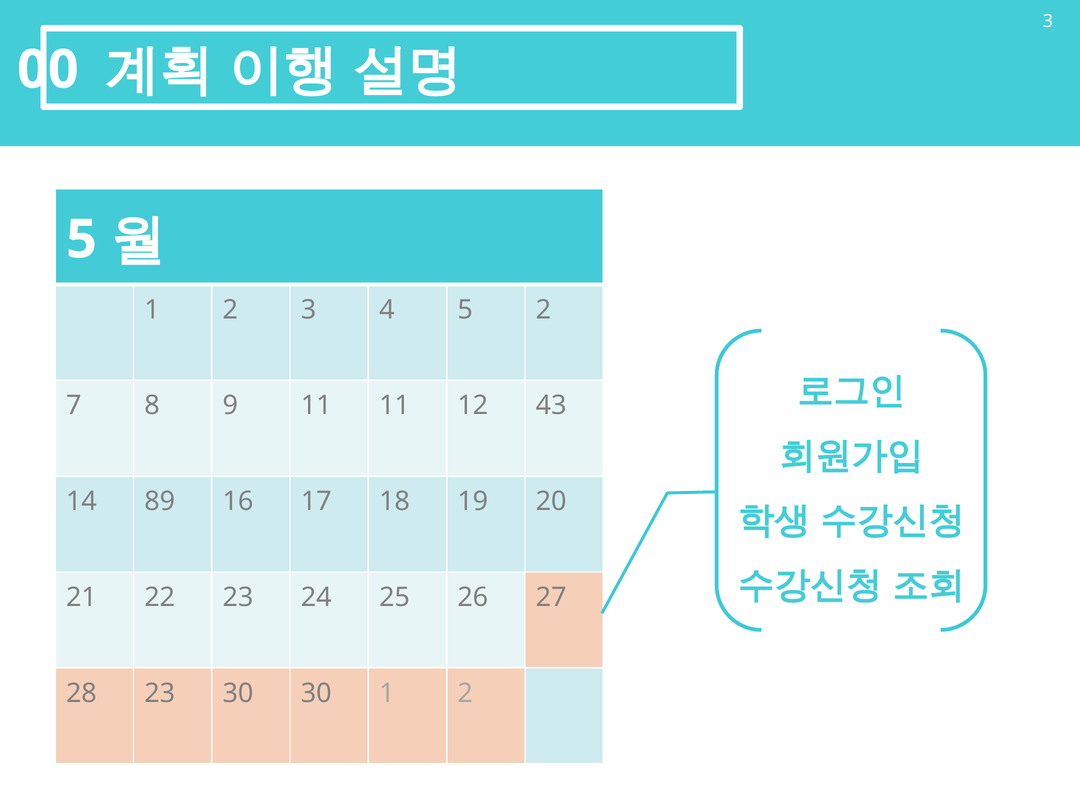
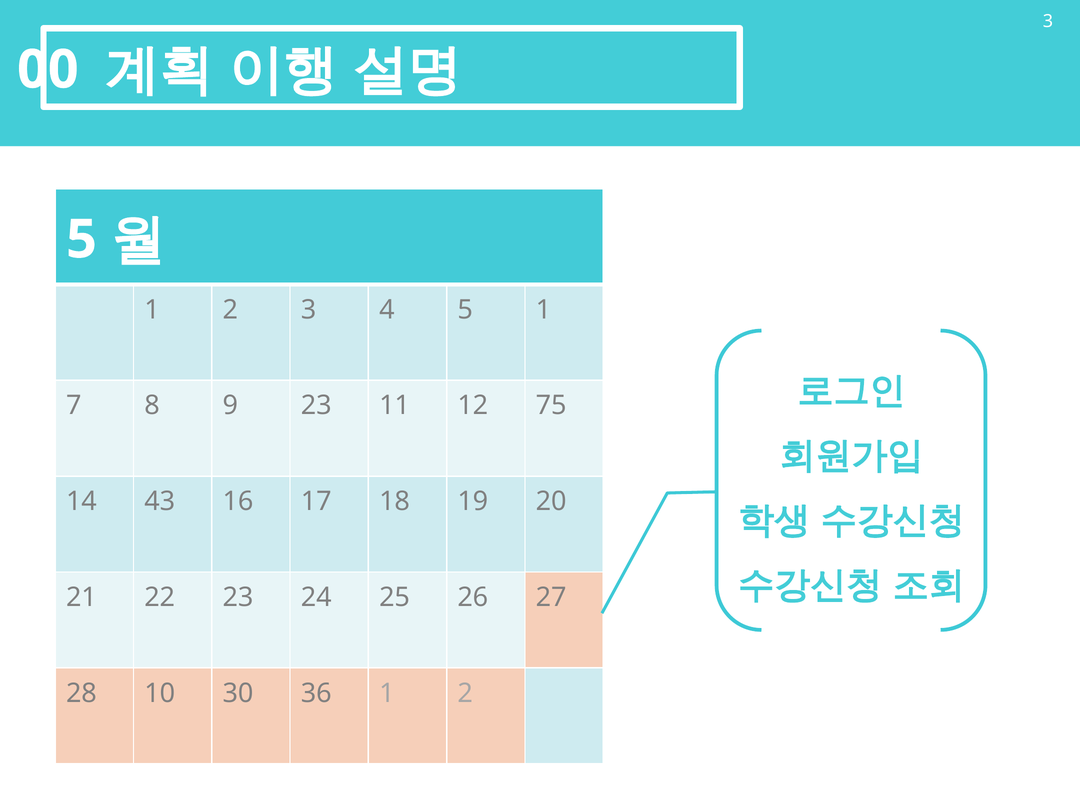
5 2: 2 -> 1 (543, 310)
9 11: 11 -> 23 (316, 406)
43: 43 -> 75 (551, 406)
89: 89 -> 43 (160, 501)
28 23: 23 -> 10 (160, 693)
30 30: 30 -> 36 (316, 693)
